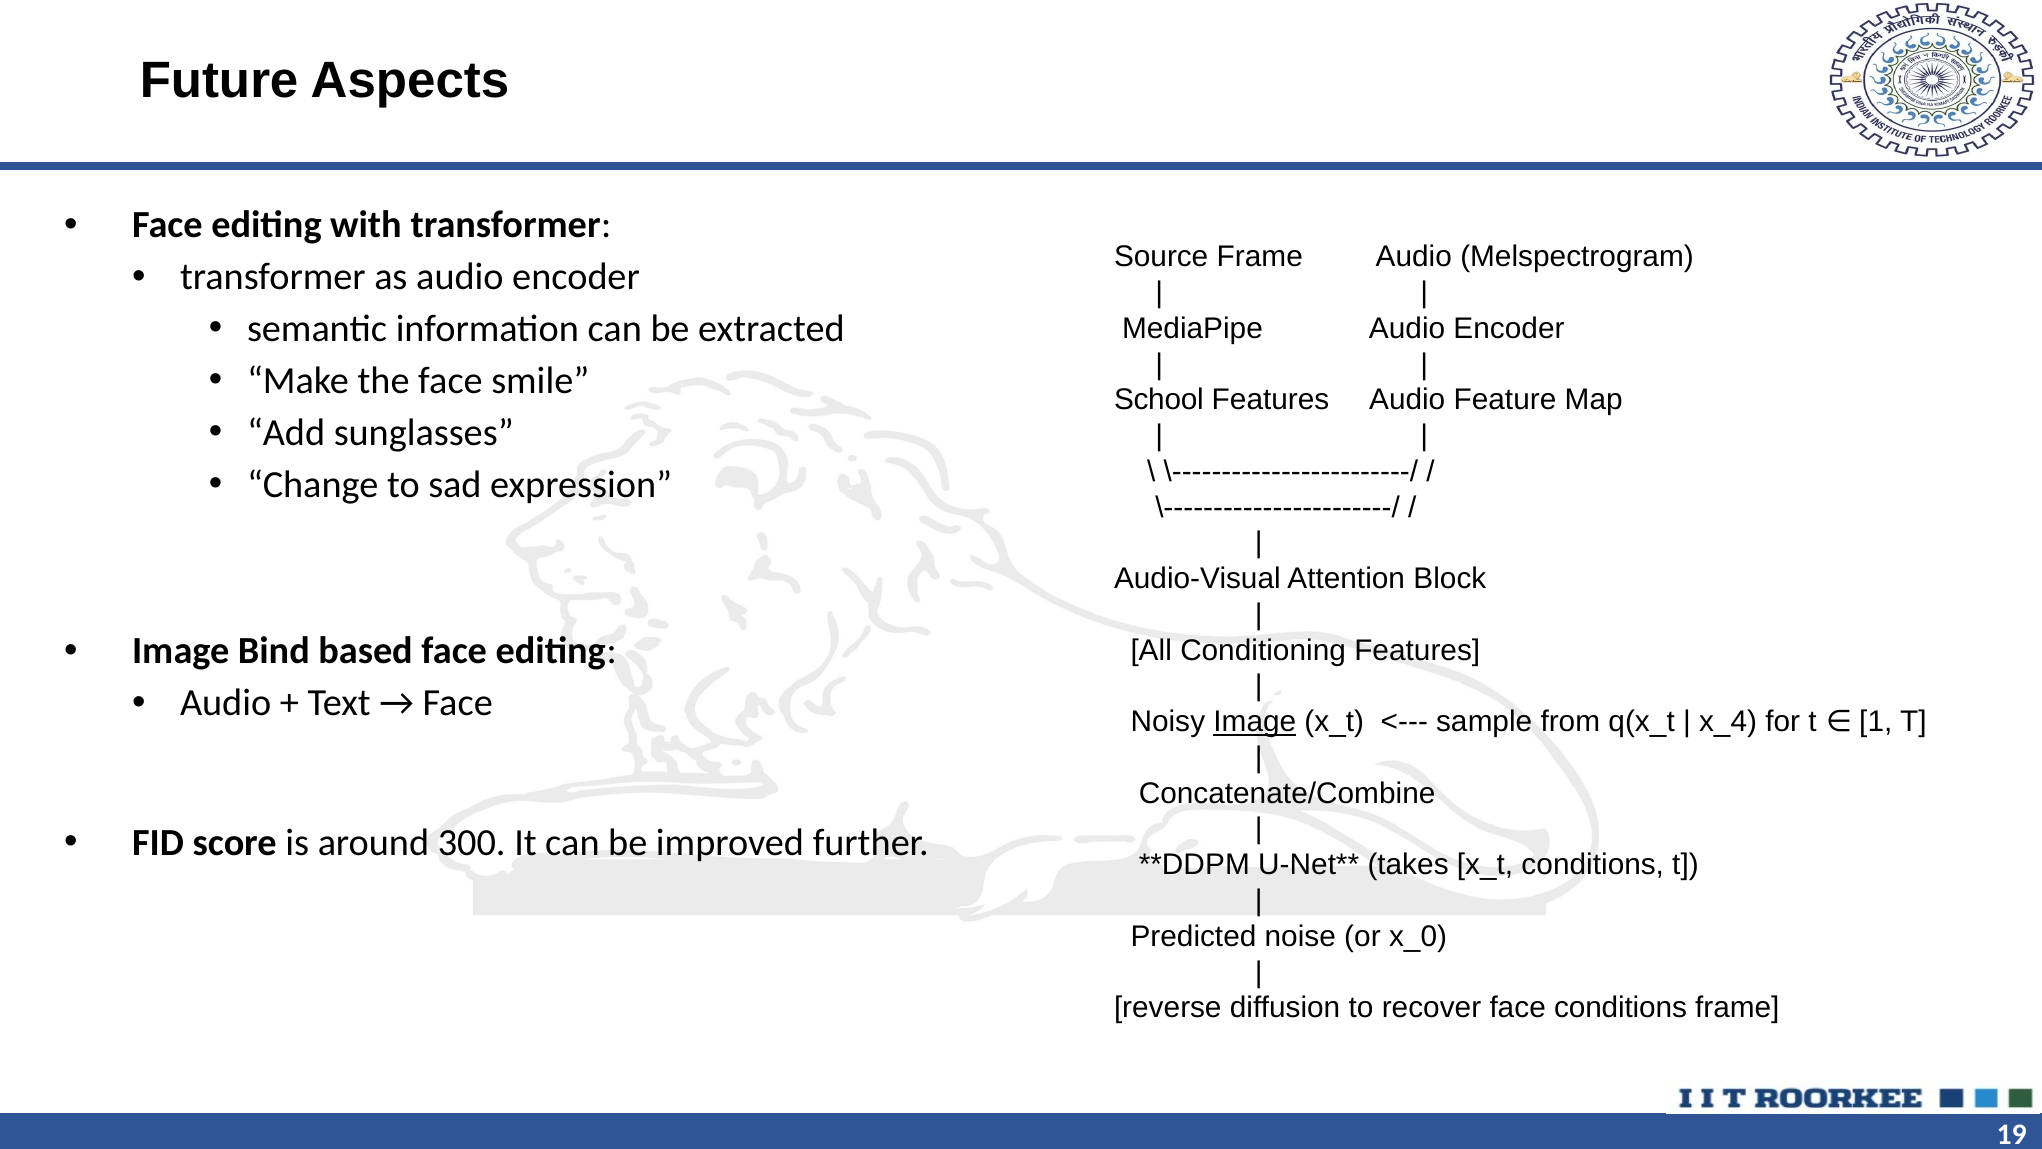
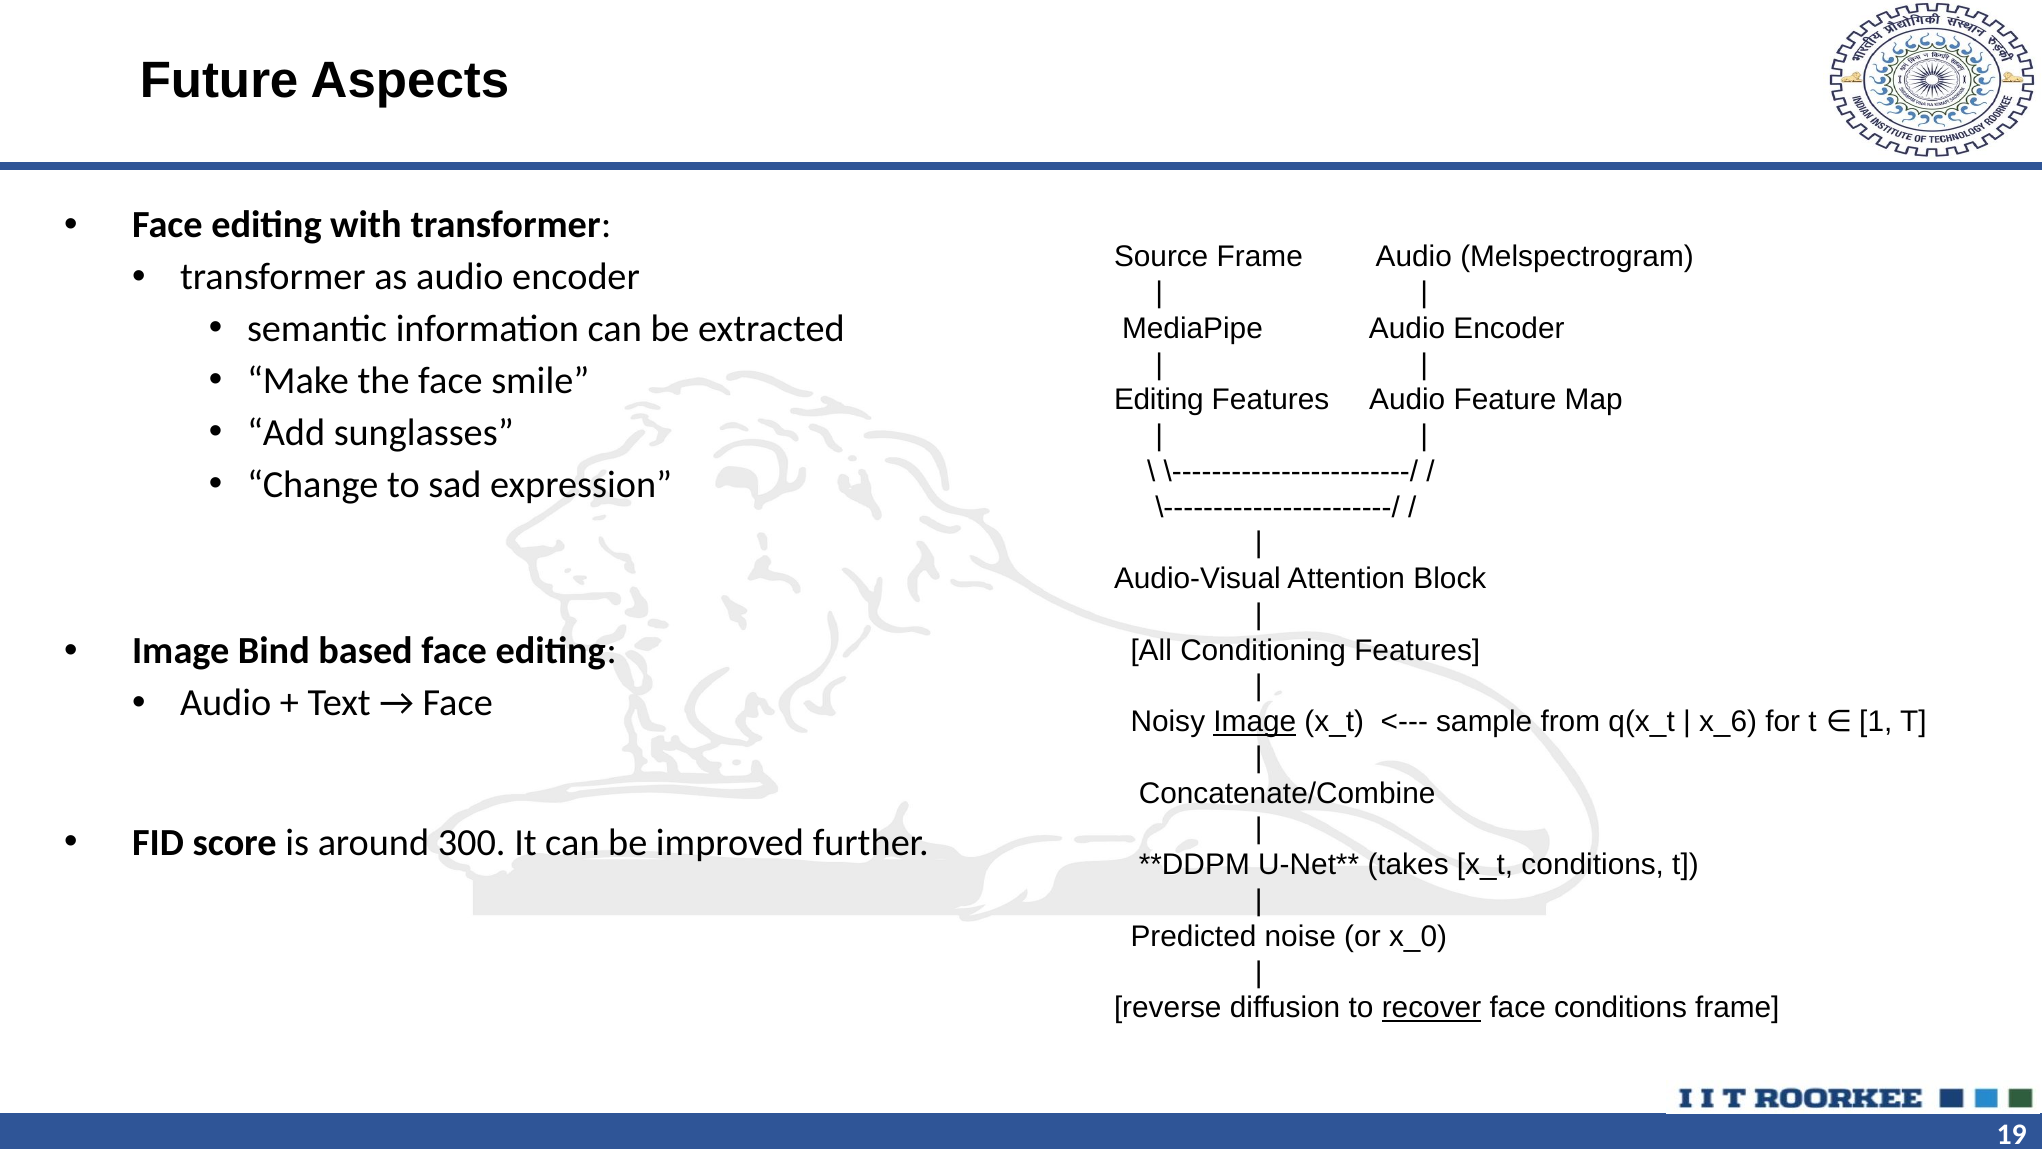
School: School -> Editing (1159, 400)
x_4: x_4 -> x_6 (1728, 722)
recover underline: none -> present (1431, 1008)
